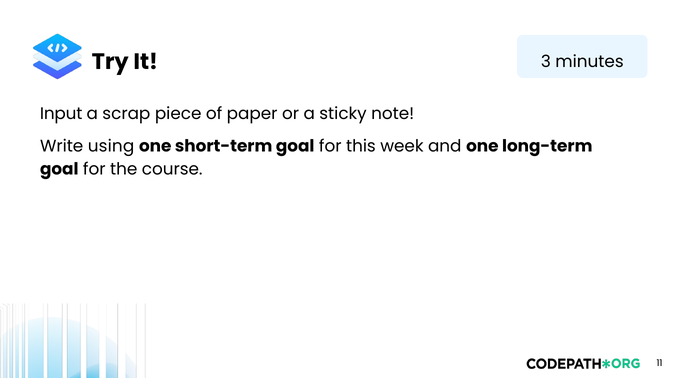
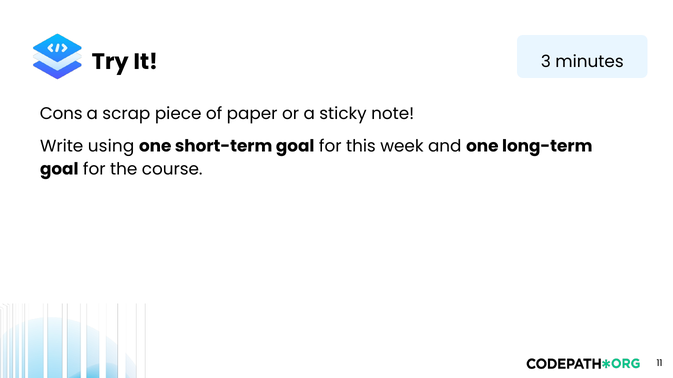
Input: Input -> Cons (61, 114)
